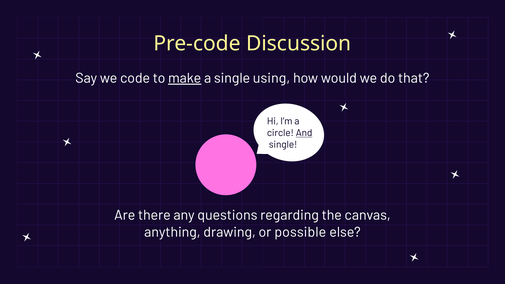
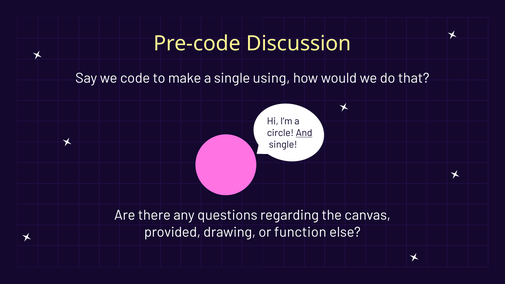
make underline: present -> none (185, 78)
anything: anything -> provided (172, 232)
possible: possible -> function (300, 232)
